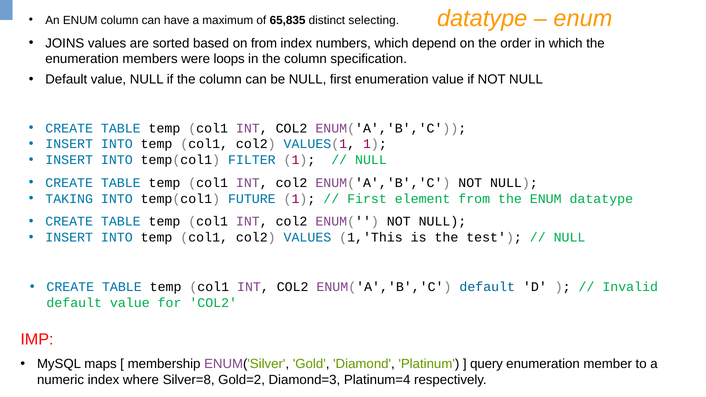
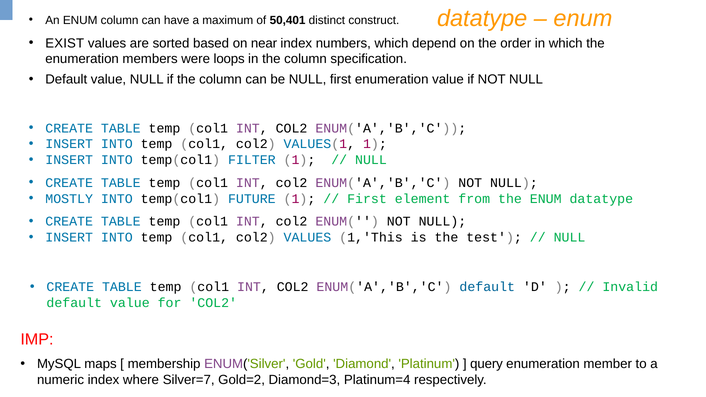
65,835: 65,835 -> 50,401 (288, 20)
selecting: selecting -> construct (374, 20)
JOINS: JOINS -> EXIST (65, 43)
on from: from -> near (264, 43)
TAKING: TAKING -> MOSTLY (69, 199)
Silver=8: Silver=8 -> Silver=7 (189, 380)
